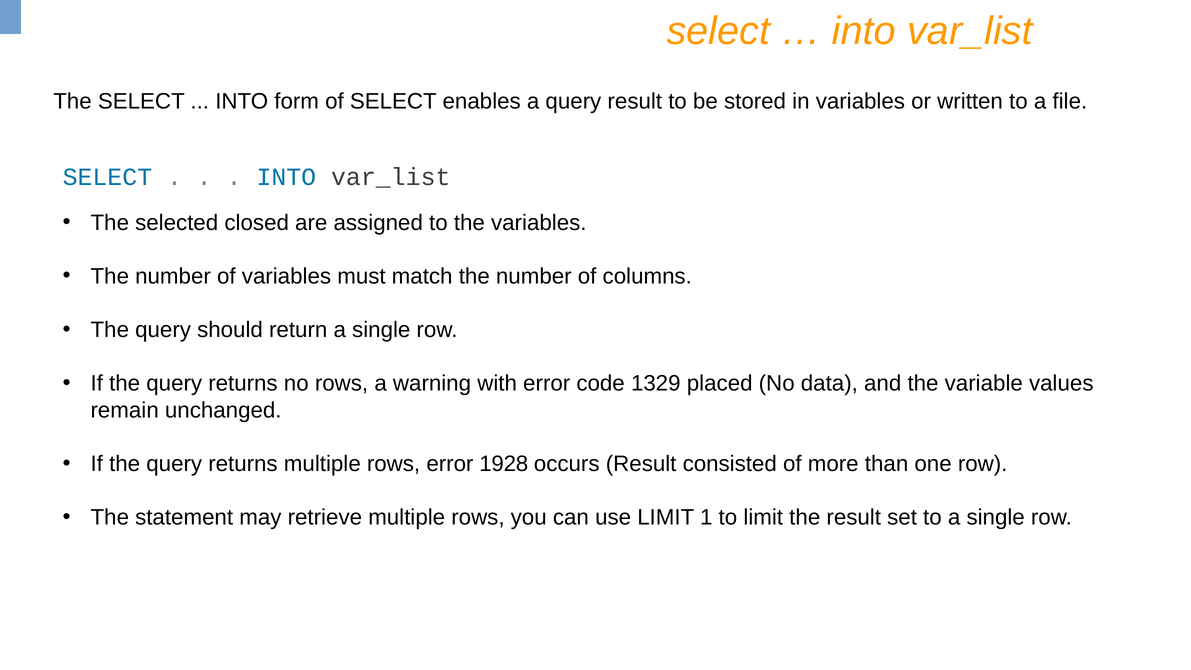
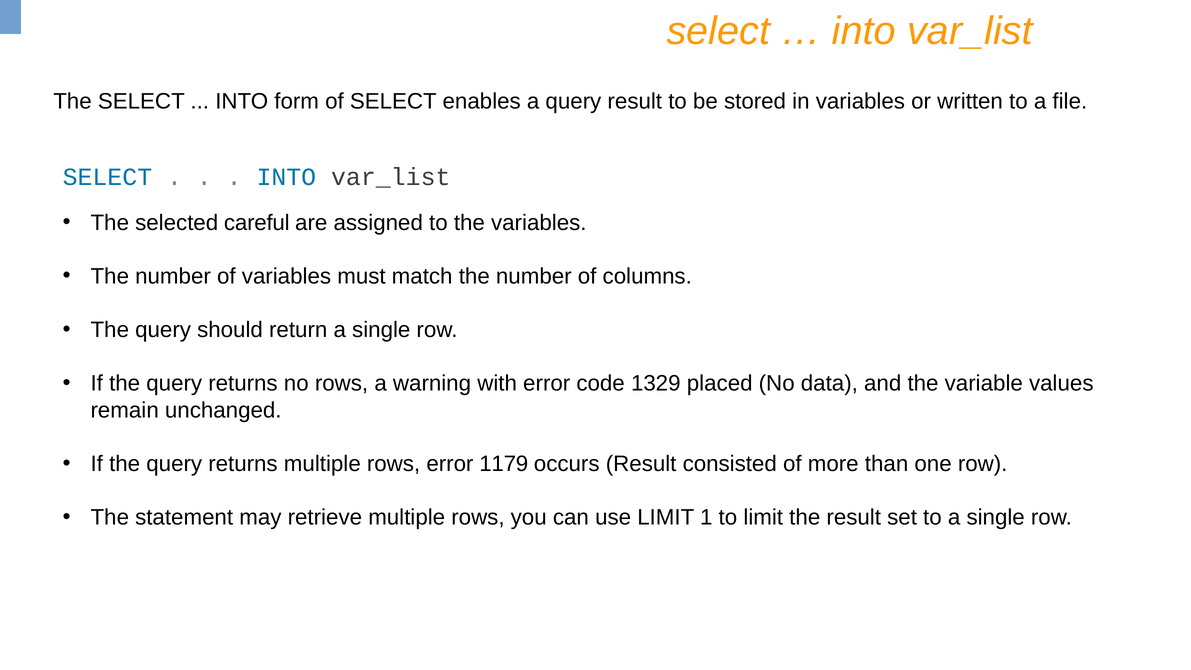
closed: closed -> careful (257, 223)
1928: 1928 -> 1179 (504, 464)
